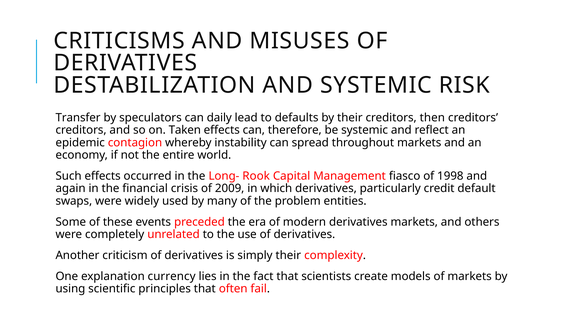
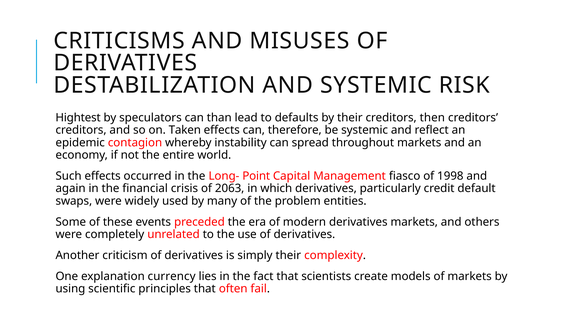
Transfer: Transfer -> Hightest (78, 118)
daily: daily -> than (219, 118)
Rook: Rook -> Point (256, 176)
2009: 2009 -> 2063 (230, 188)
